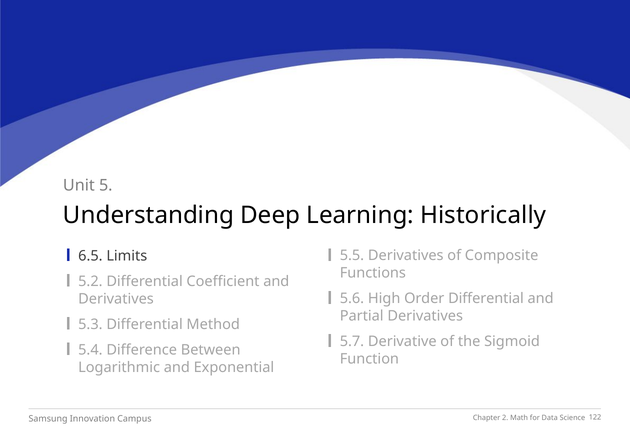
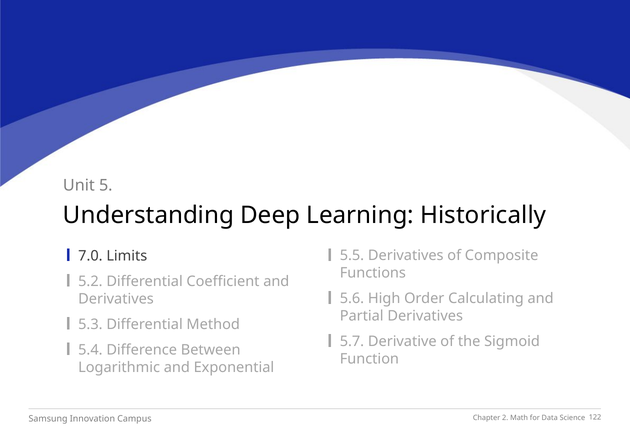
6.5: 6.5 -> 7.0 (90, 256)
Order Differential: Differential -> Calculating (486, 299)
